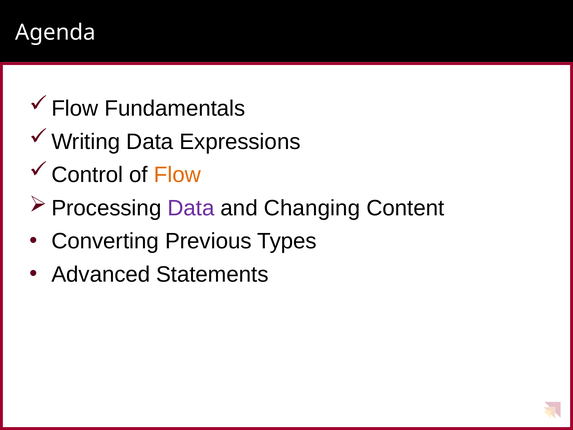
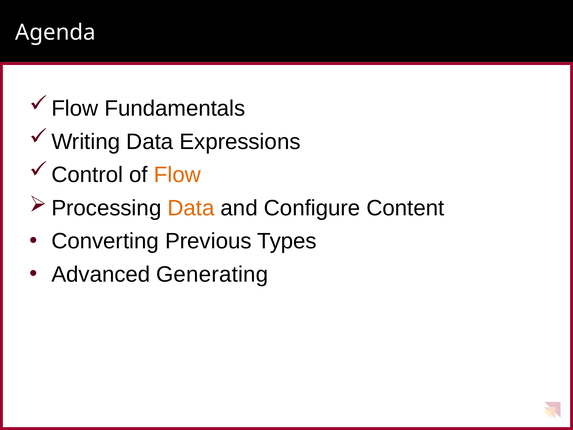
Data colour: purple -> orange (191, 208)
Changing: Changing -> Configure (312, 208)
Statements: Statements -> Generating (212, 274)
